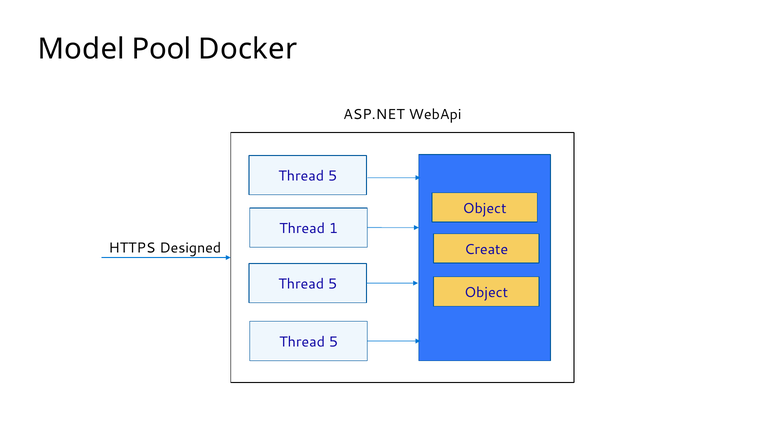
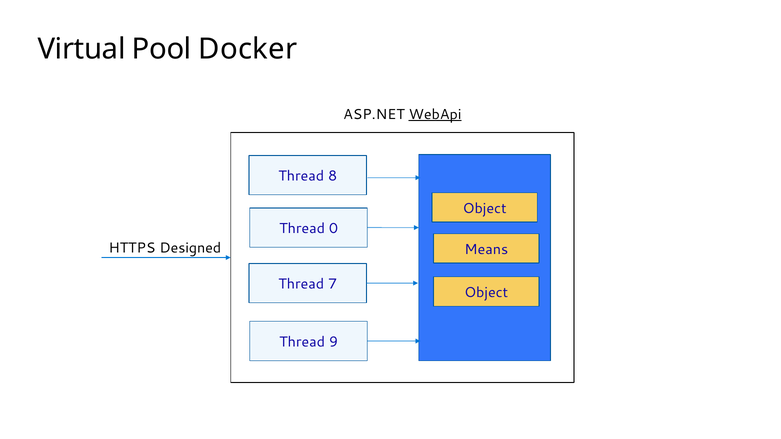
Model: Model -> Virtual (82, 49)
WebApi underline: none -> present (435, 115)
5: 5 -> 8 (333, 176)
1: 1 -> 0 (334, 229)
Create: Create -> Means (486, 250)
5: 5 -> 7 (333, 284)
5: 5 -> 9 (334, 342)
